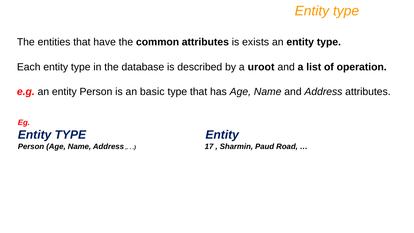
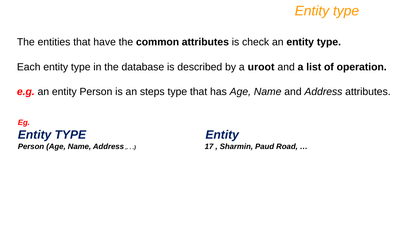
exists: exists -> check (256, 42)
basic: basic -> steps (152, 92)
